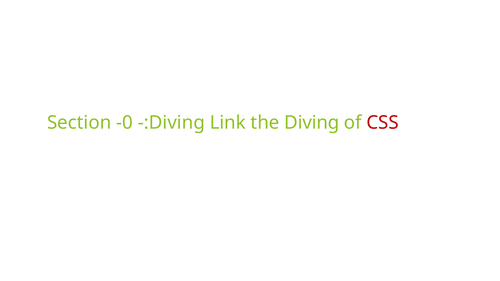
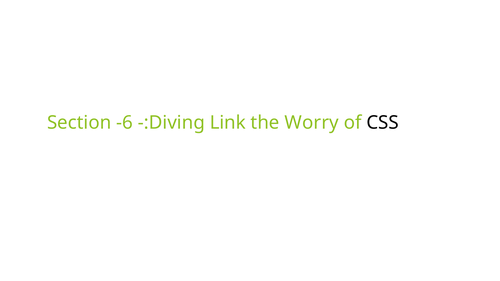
-0: -0 -> -6 (125, 123)
Diving: Diving -> Worry (312, 123)
CSS colour: red -> black (383, 123)
